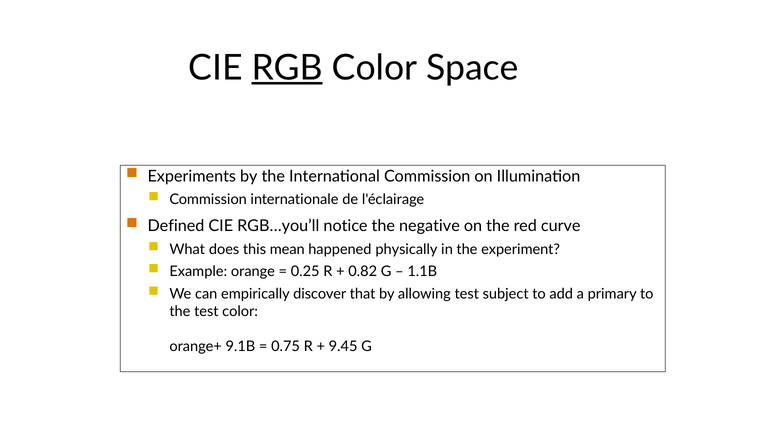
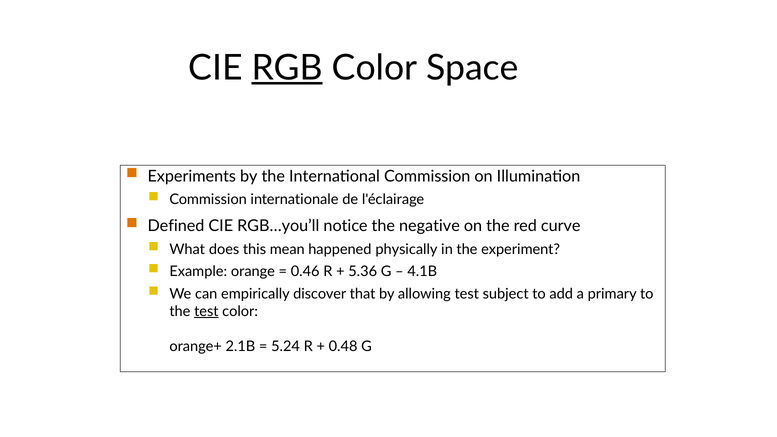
0.25: 0.25 -> 0.46 (305, 272)
0.82: 0.82 -> 5.36 (363, 272)
1.1B: 1.1B -> 4.1B (422, 272)
test underline: none -> present (206, 311)
9.1B: 9.1B -> 2.1B (240, 346)
0.75: 0.75 -> 5.24 (286, 346)
9.45: 9.45 -> 0.48 (343, 346)
